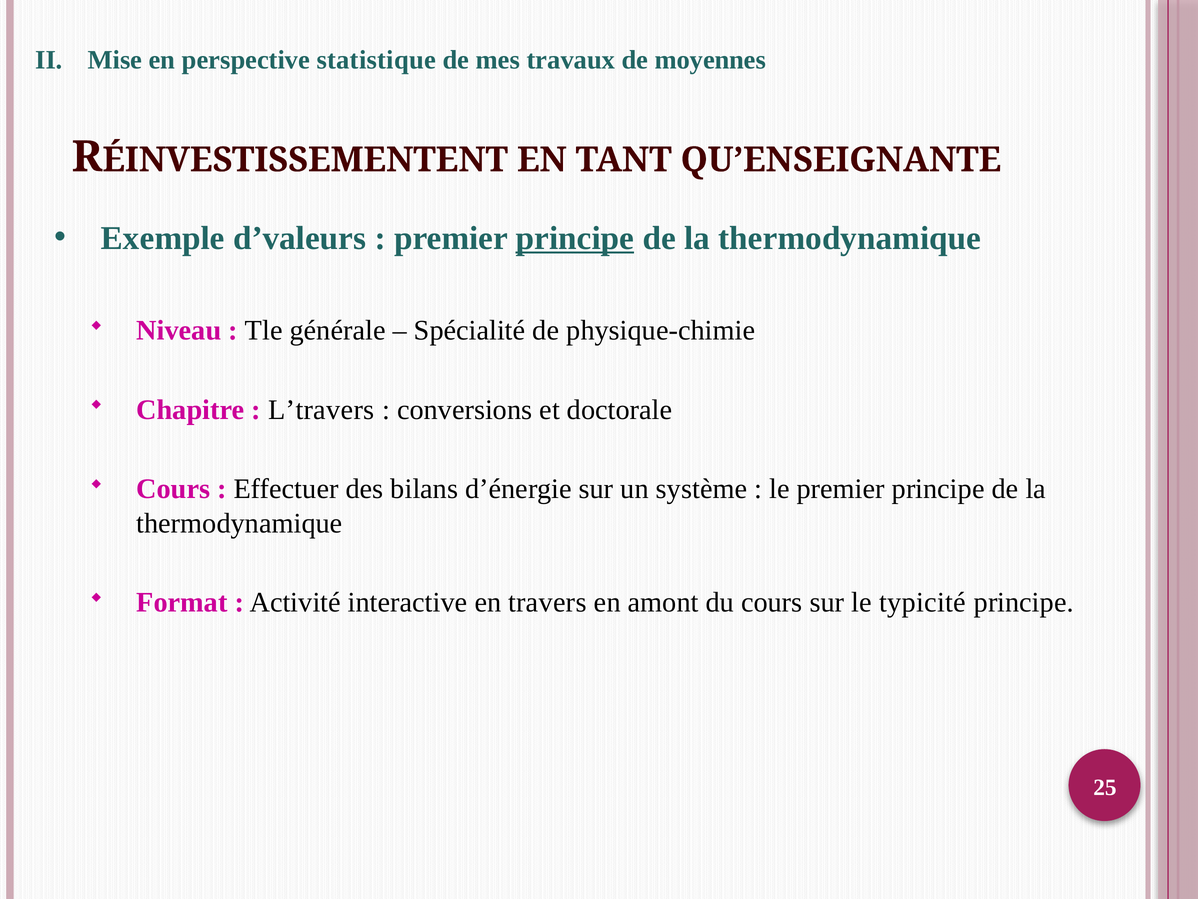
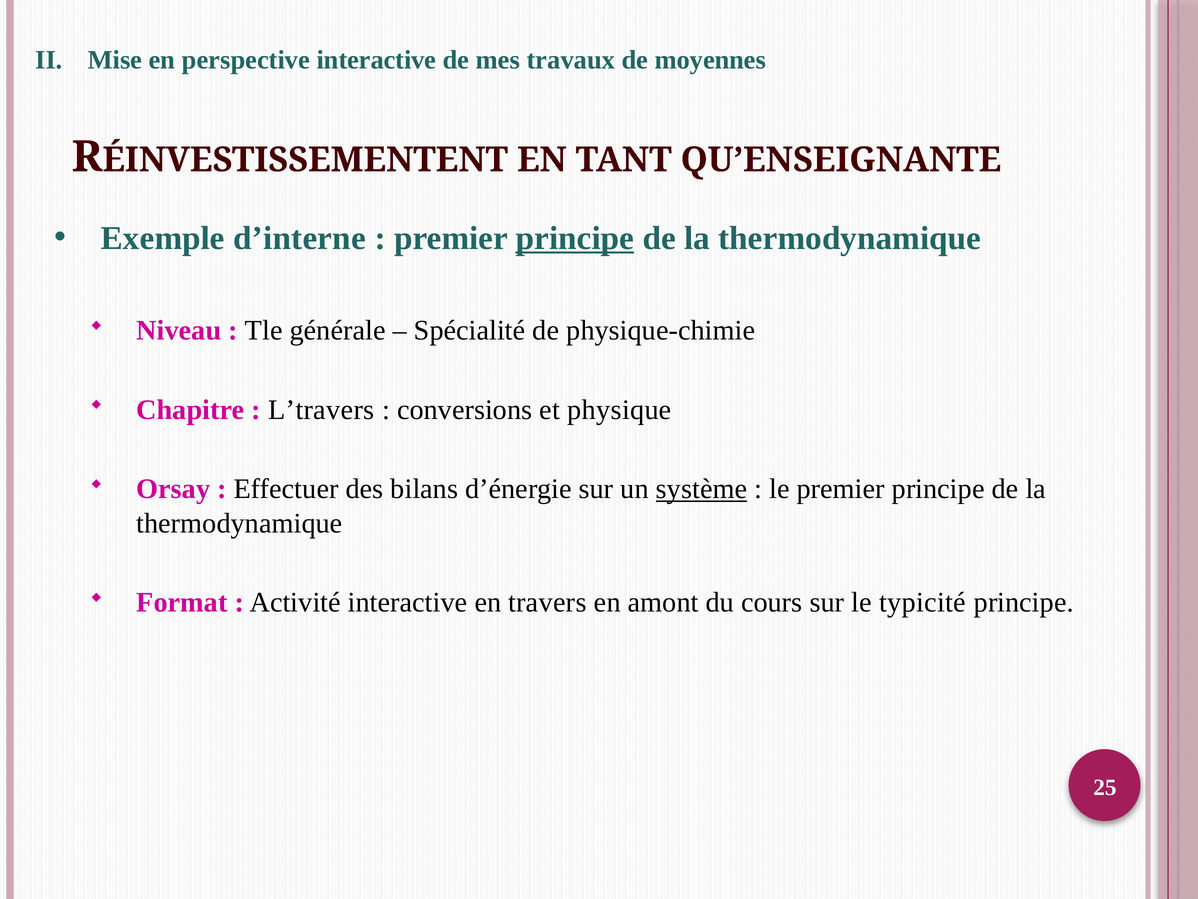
perspective statistique: statistique -> interactive (376, 60)
d’valeurs: d’valeurs -> d’interne (300, 238)
doctorale: doctorale -> physique (619, 410)
Cours: Cours -> Orsay (173, 489)
système underline: none -> present (702, 489)
